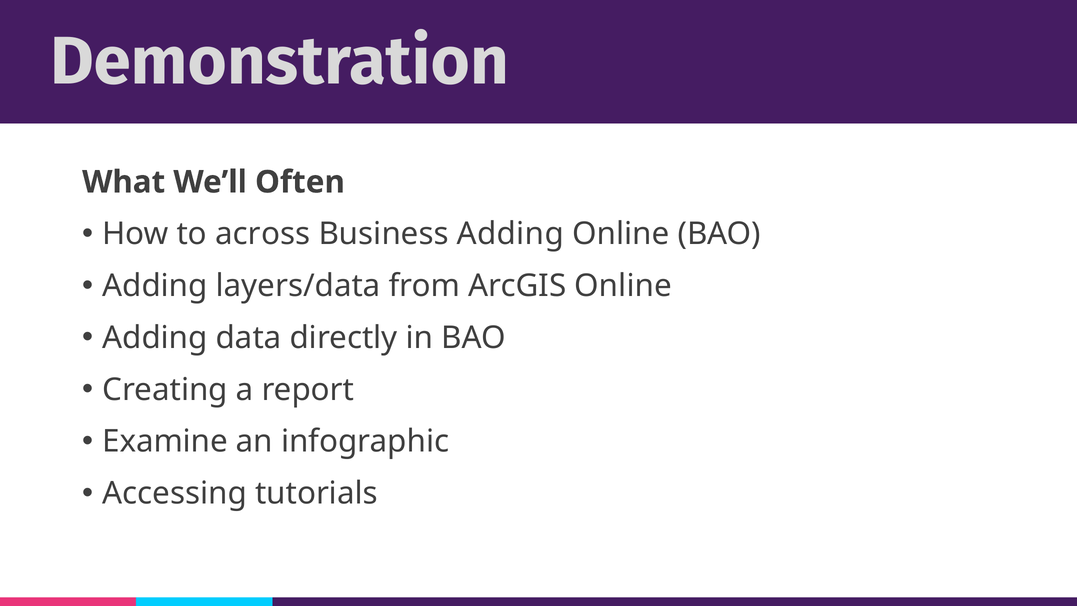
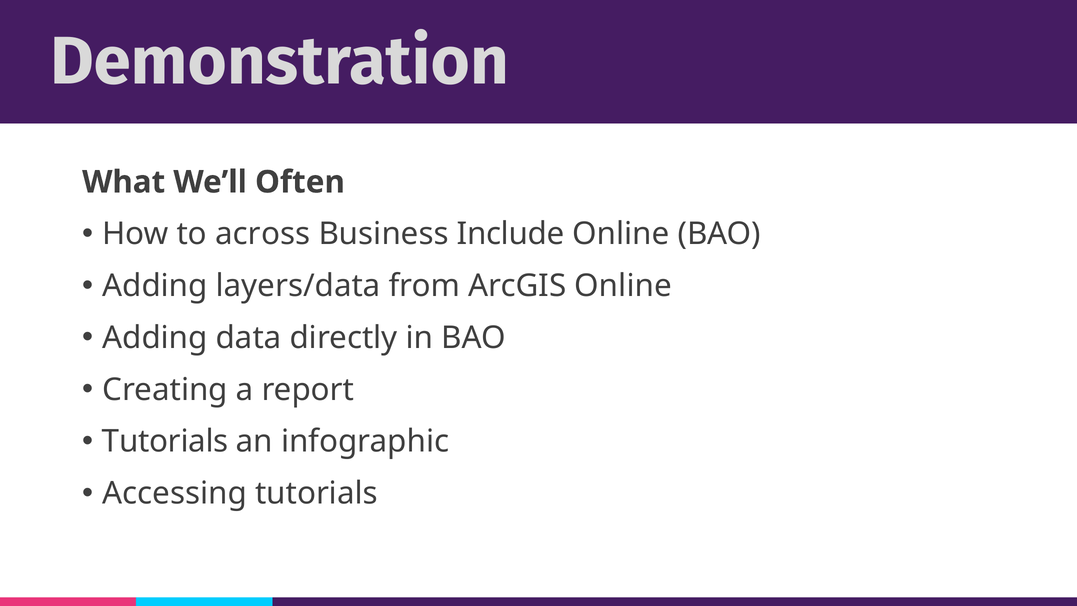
Business Adding: Adding -> Include (511, 234)
Examine: Examine -> Tutorials (165, 441)
